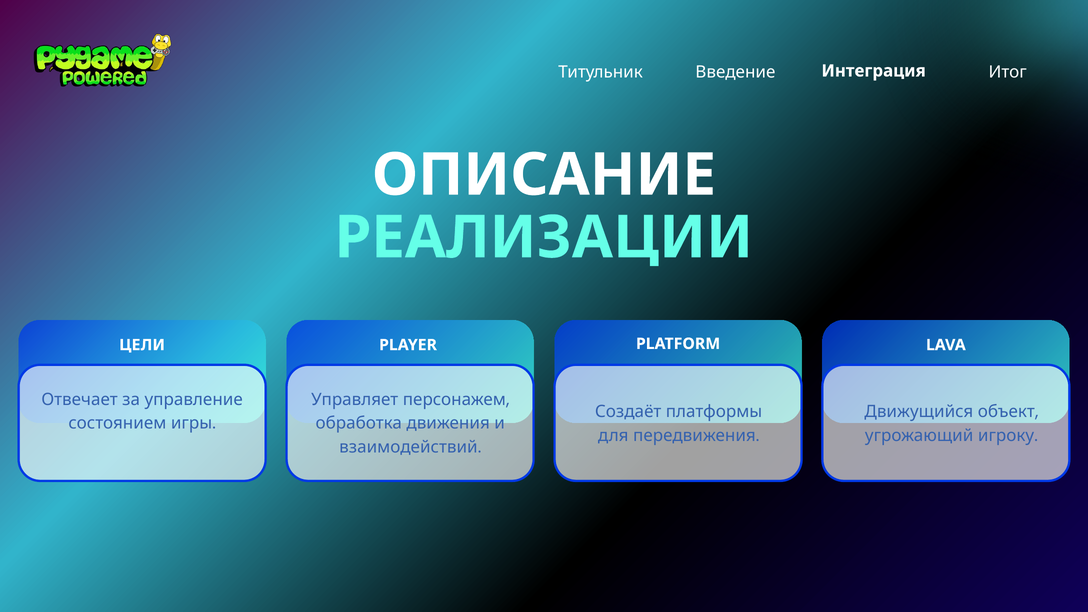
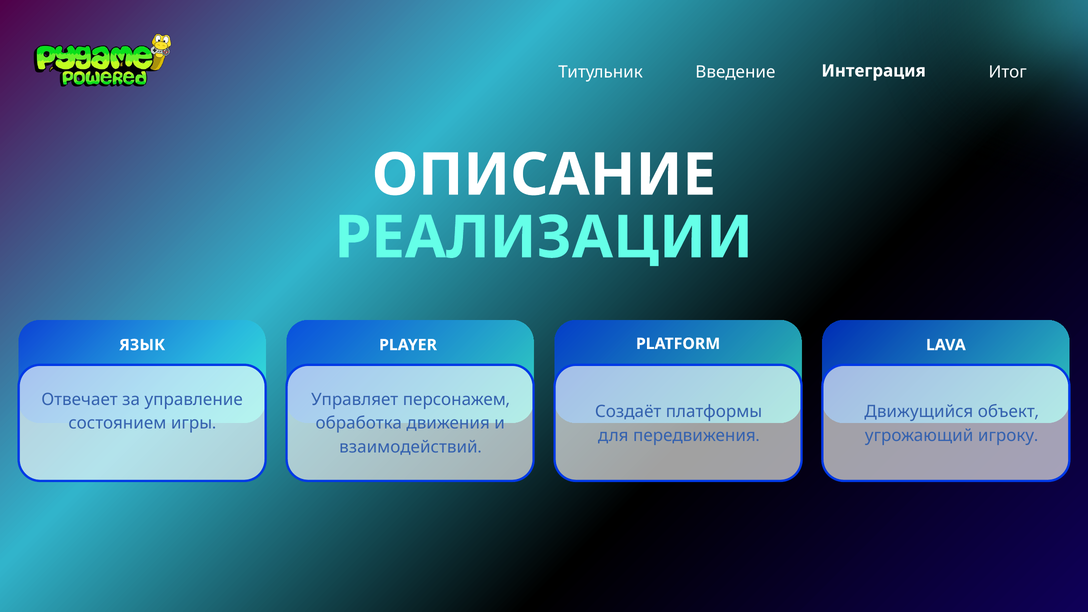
ЦЕЛИ: ЦЕЛИ -> ЯЗЫК (142, 345)
